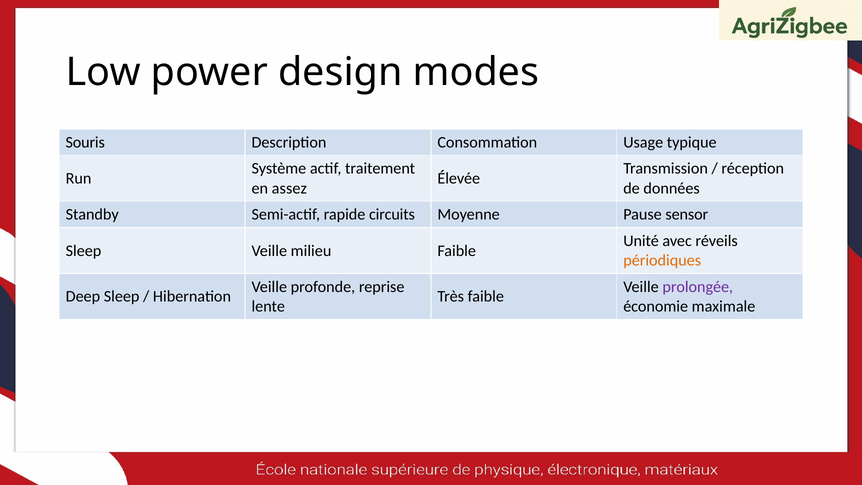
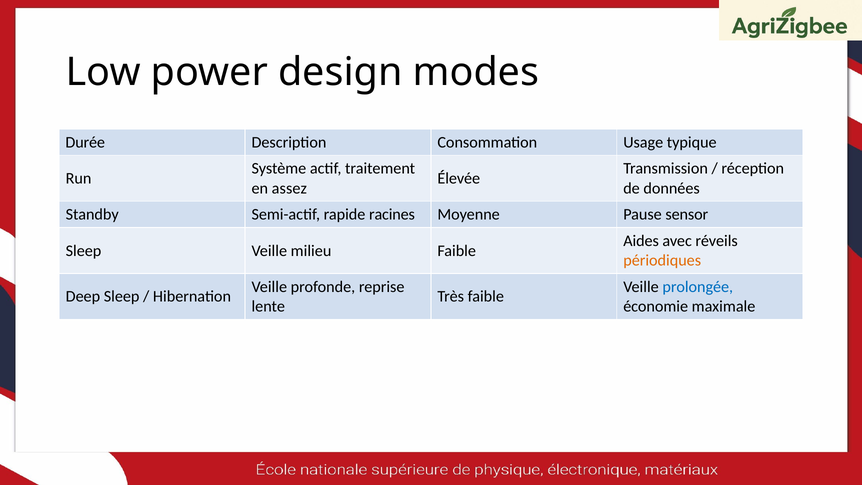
Souris: Souris -> Durée (85, 142)
circuits: circuits -> racines (392, 215)
Unité: Unité -> Aides (641, 241)
prolongée colour: purple -> blue (698, 287)
